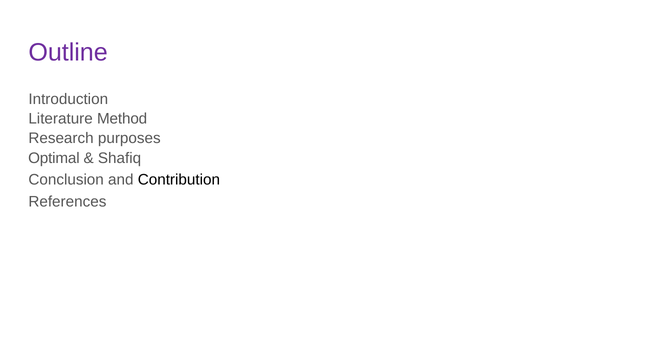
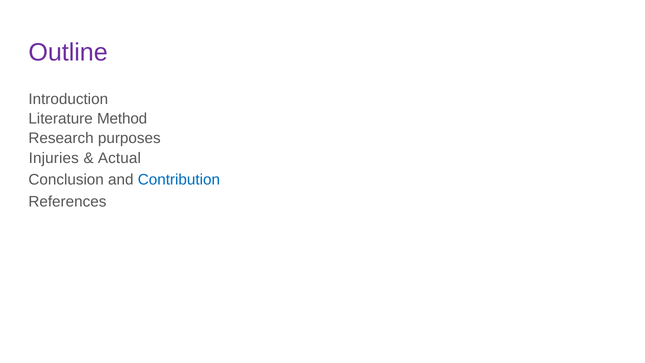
Optimal: Optimal -> Injuries (54, 158)
Shafiq: Shafiq -> Actual (119, 158)
Contribution colour: black -> blue (179, 180)
